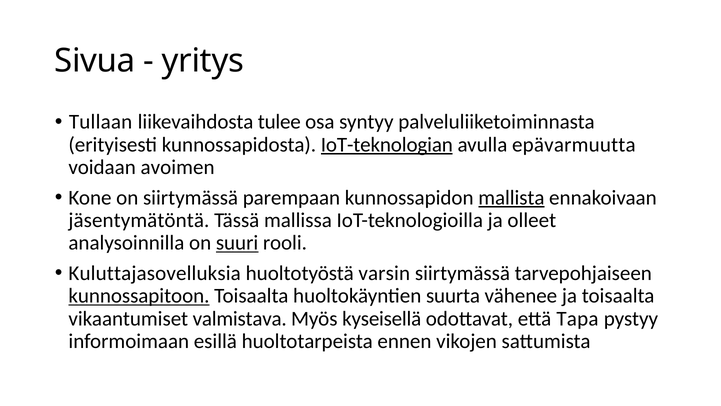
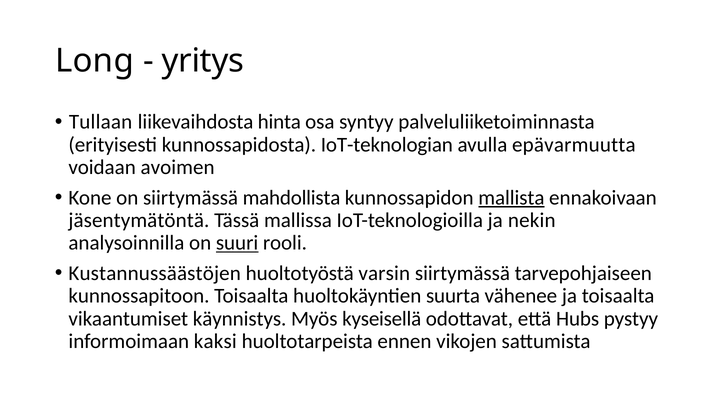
Sivua: Sivua -> Long (95, 61)
tulee: tulee -> hinta (279, 122)
IoT-teknologian underline: present -> none (387, 145)
parempaan: parempaan -> mahdollista (292, 197)
olleet: olleet -> nekin (532, 220)
Kuluttajasovelluksia: Kuluttajasovelluksia -> Kustannussäästöjen (155, 273)
kunnossapitoon underline: present -> none (139, 296)
valmistava: valmistava -> käynnistys (240, 318)
Tapa: Tapa -> Hubs (578, 318)
esillä: esillä -> kaksi (215, 341)
